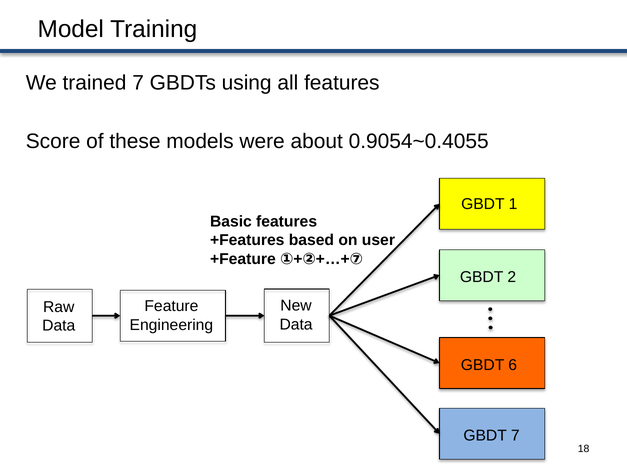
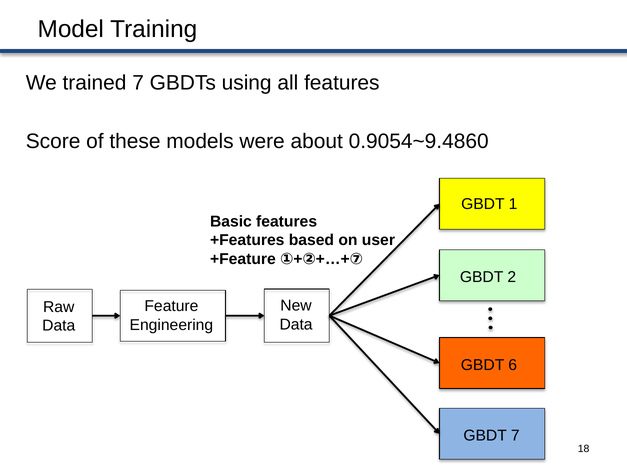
0.9054~0.4055: 0.9054~0.4055 -> 0.9054~9.4860 (419, 141)
